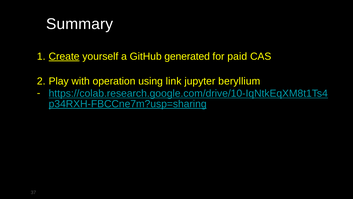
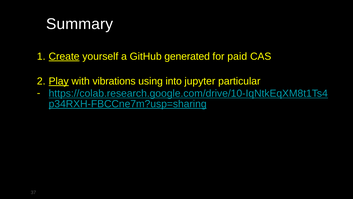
Play underline: none -> present (59, 81)
operation: operation -> vibrations (114, 81)
link: link -> into (174, 81)
beryllium: beryllium -> particular (239, 81)
